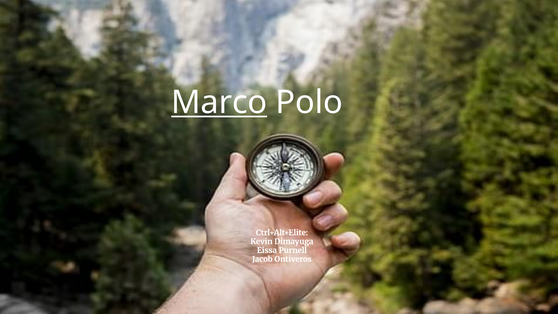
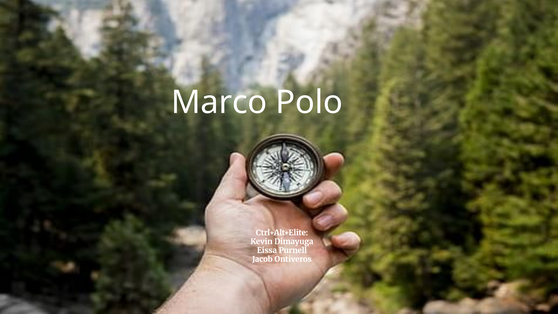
Marco underline: present -> none (219, 102)
